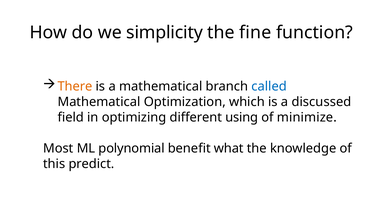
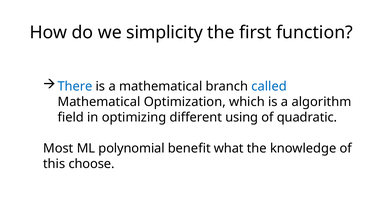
fine: fine -> first (255, 33)
There colour: orange -> blue (75, 86)
discussed: discussed -> algorithm (321, 102)
minimize: minimize -> quadratic (307, 117)
predict: predict -> choose (92, 164)
